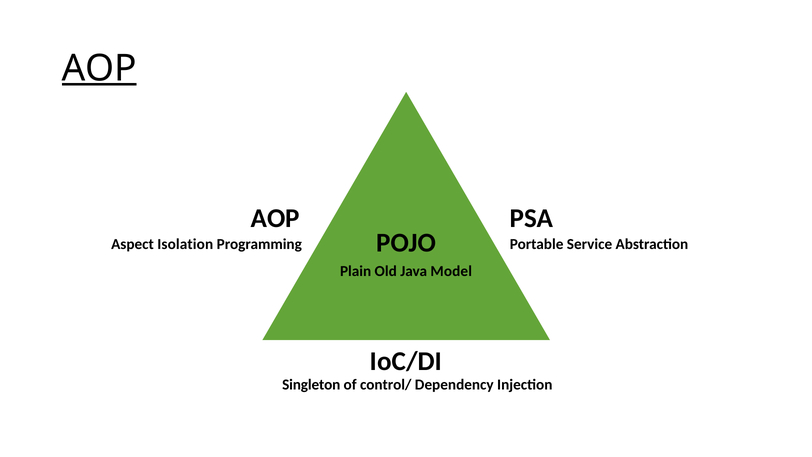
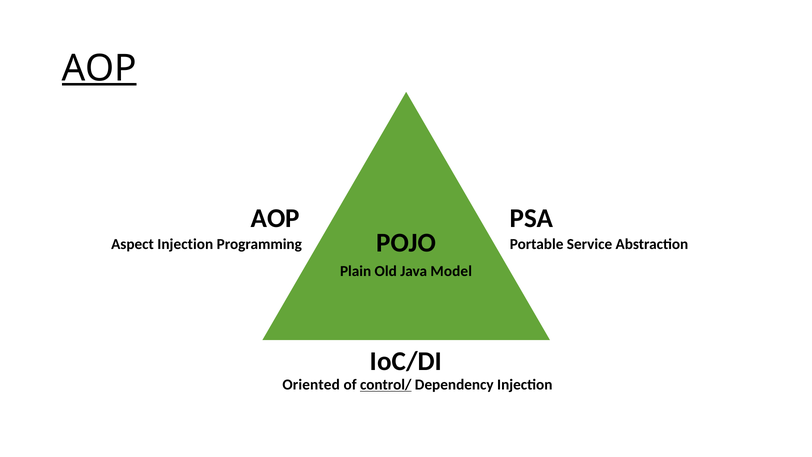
Aspect Isolation: Isolation -> Injection (185, 244)
Singleton: Singleton -> Oriented (311, 384)
control/ underline: none -> present (386, 384)
